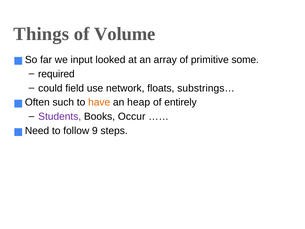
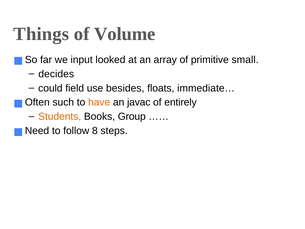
some: some -> small (245, 60)
required: required -> decides (56, 74)
network: network -> besides (125, 88)
substrings…: substrings… -> immediate… (206, 88)
heap: heap -> javac (139, 102)
Students colour: purple -> orange (60, 117)
Occur: Occur -> Group (132, 117)
9: 9 -> 8 (95, 131)
